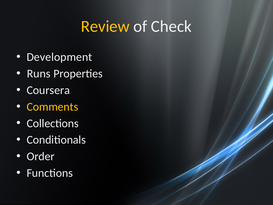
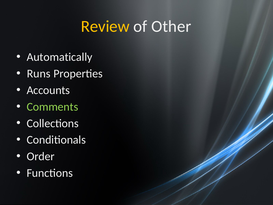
Check: Check -> Other (171, 26)
Development: Development -> Automatically (60, 57)
Coursera: Coursera -> Accounts (48, 90)
Comments colour: yellow -> light green (52, 107)
